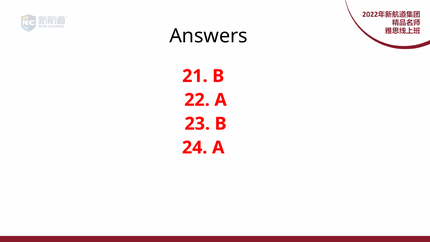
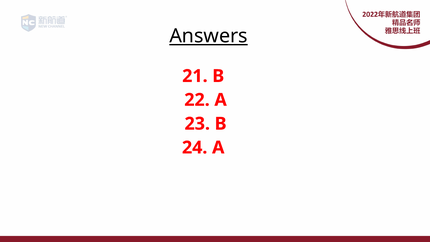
Answers underline: none -> present (209, 36)
